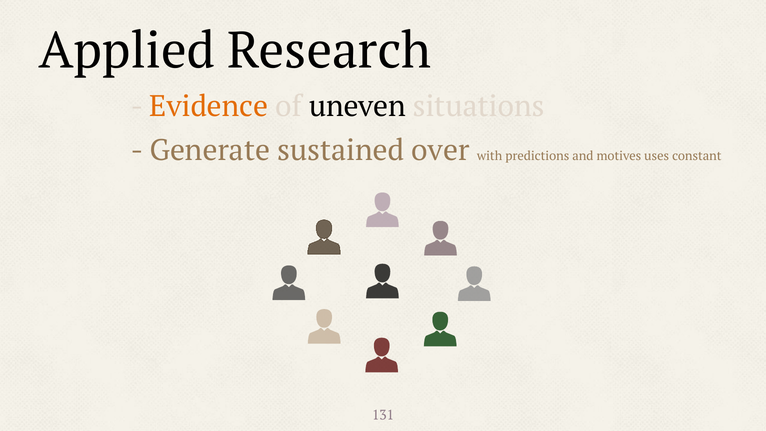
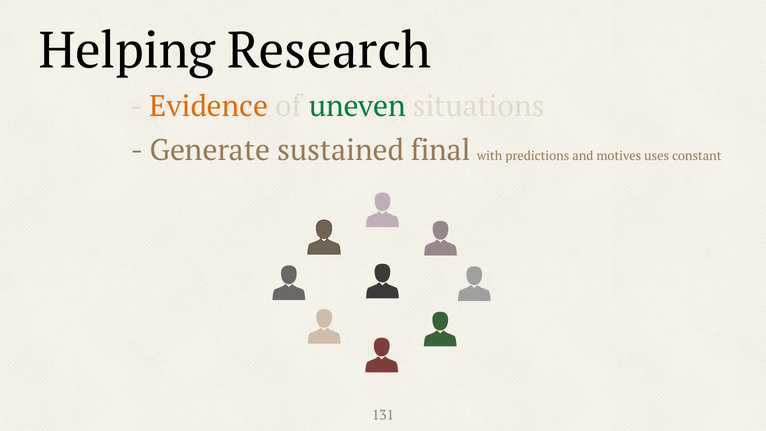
Applied: Applied -> Helping (127, 51)
uneven colour: black -> green (357, 106)
over: over -> final (441, 150)
